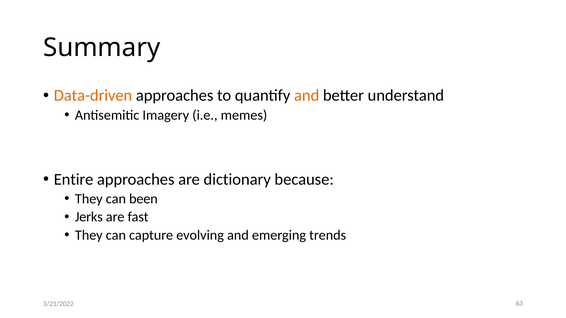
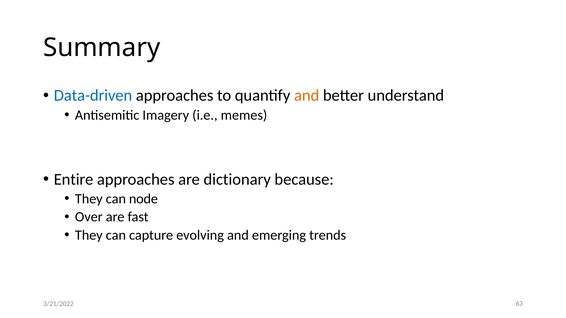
Data-driven colour: orange -> blue (93, 96)
been: been -> node (143, 199)
Jerks: Jerks -> Over (89, 217)
